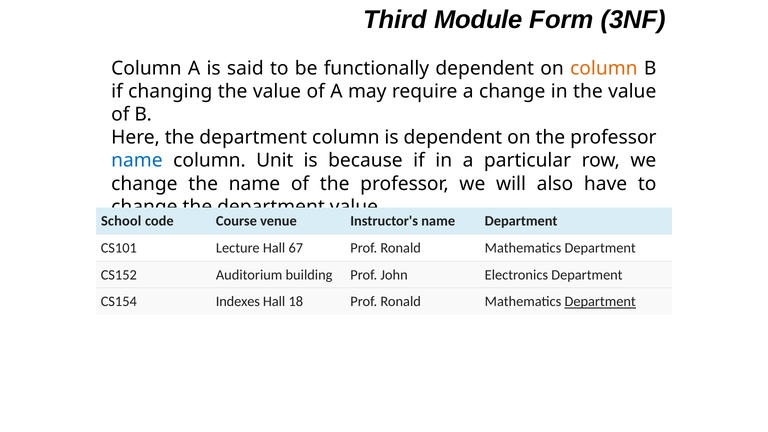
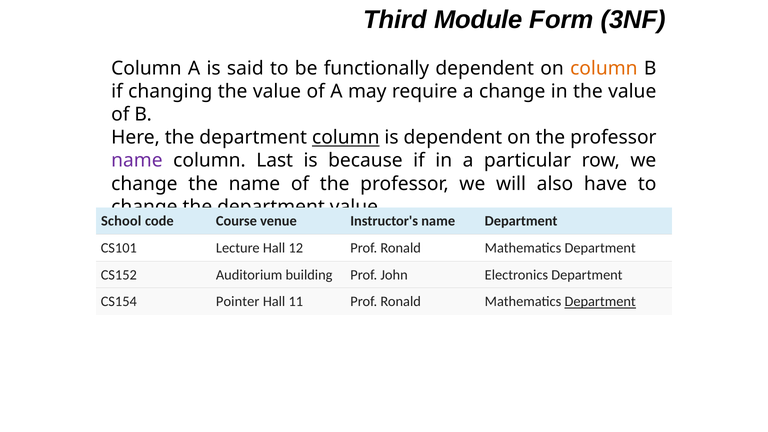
column underline: none -> present (346, 138)
name colour: blue -> purple (137, 161)
Unit: Unit -> Last (275, 161)
67: 67 -> 12 (296, 248)
Indexes: Indexes -> Pointer (238, 302)
18: 18 -> 11 (296, 302)
